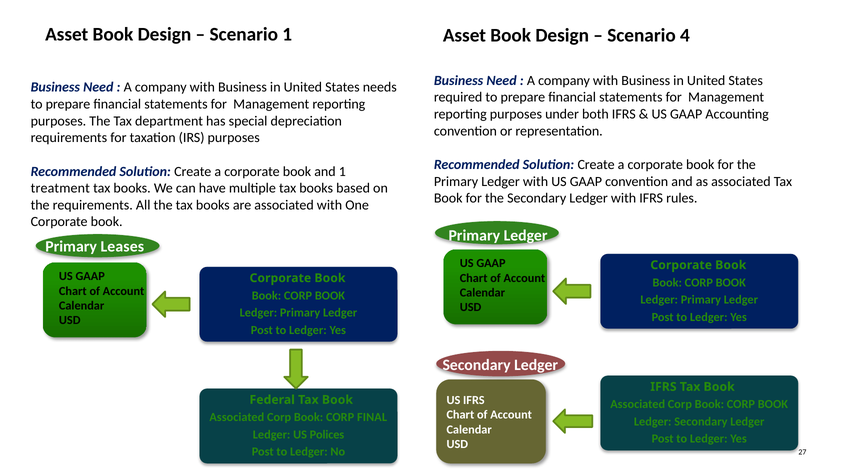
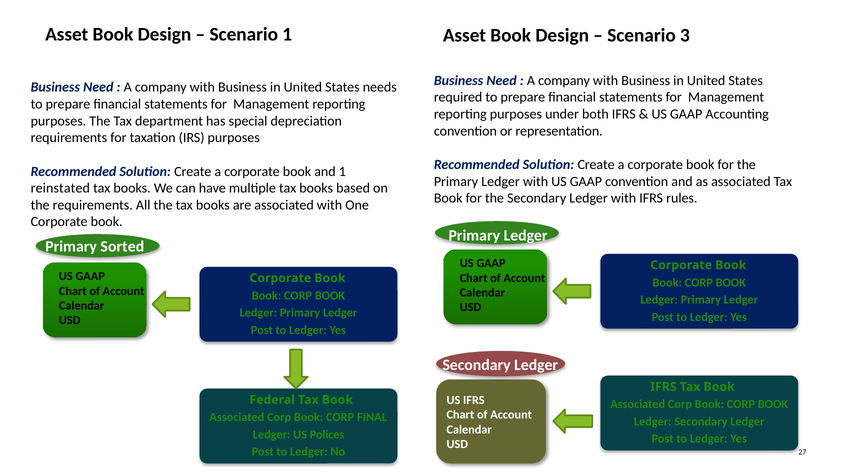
4: 4 -> 3 (685, 35)
treatment: treatment -> reinstated (60, 188)
Leases: Leases -> Sorted (122, 247)
